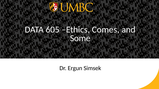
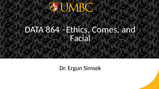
605: 605 -> 864 (53, 30)
Some: Some -> Facial (80, 38)
